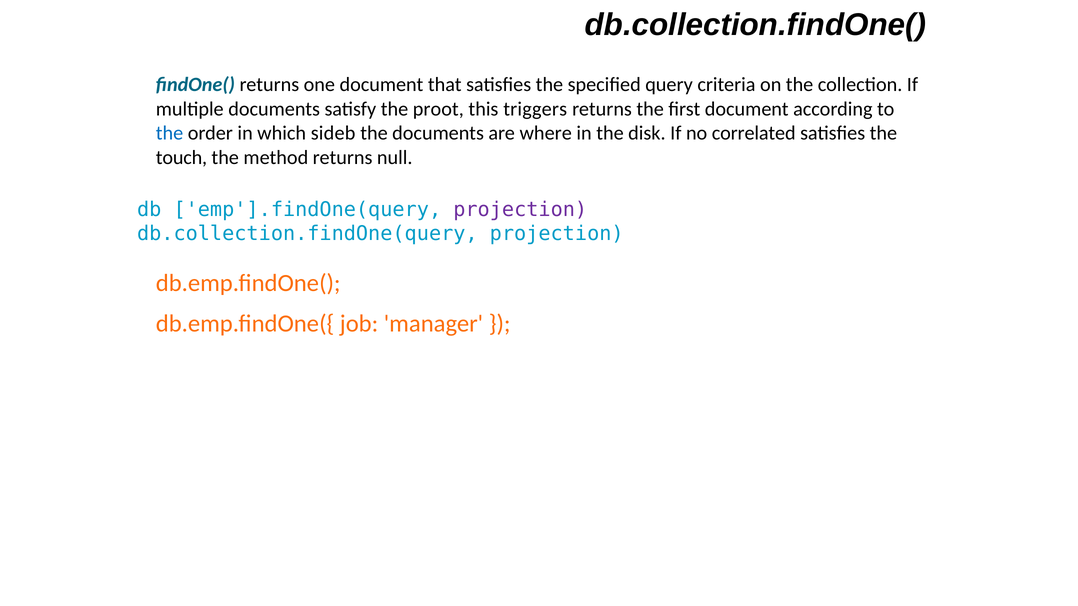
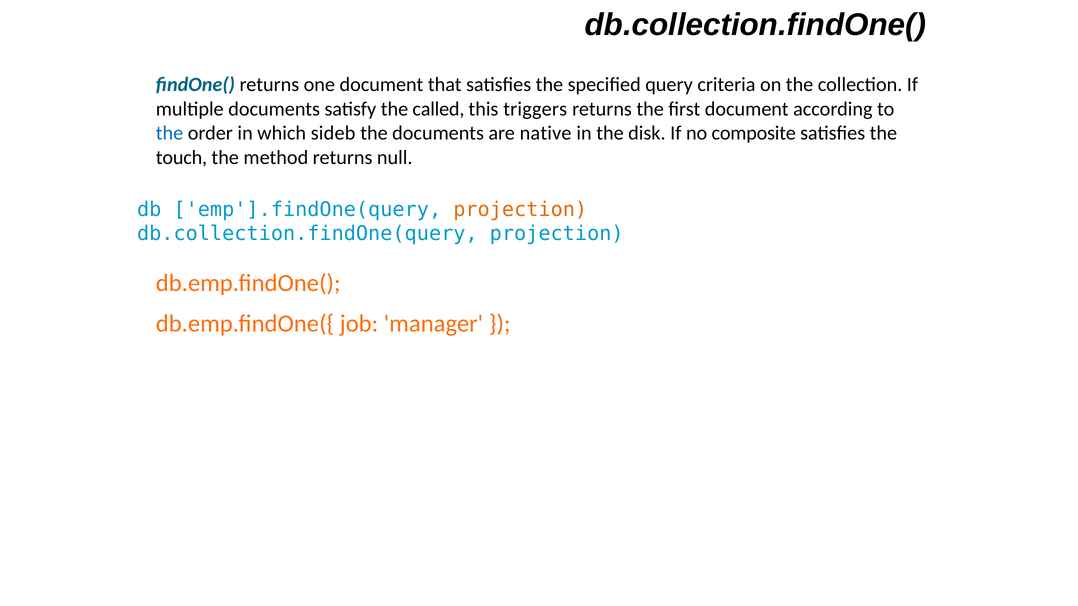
proot: proot -> called (438, 109)
where: where -> native (546, 133)
correlated: correlated -> composite (754, 133)
projection colour: purple -> orange (520, 210)
